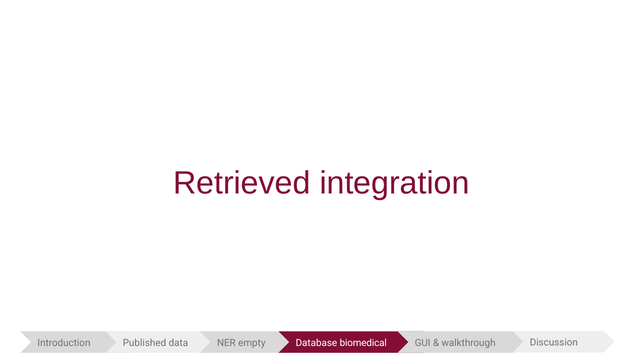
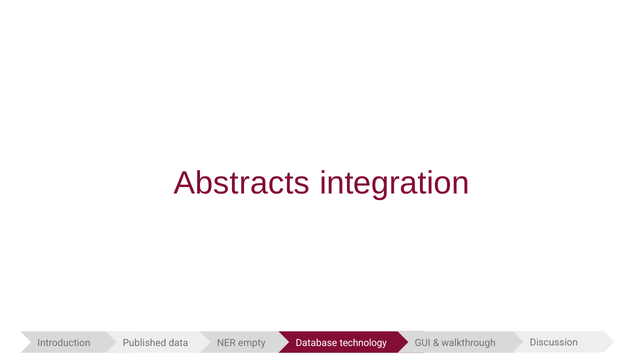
Retrieved: Retrieved -> Abstracts (242, 183)
biomedical: biomedical -> technology (363, 342)
